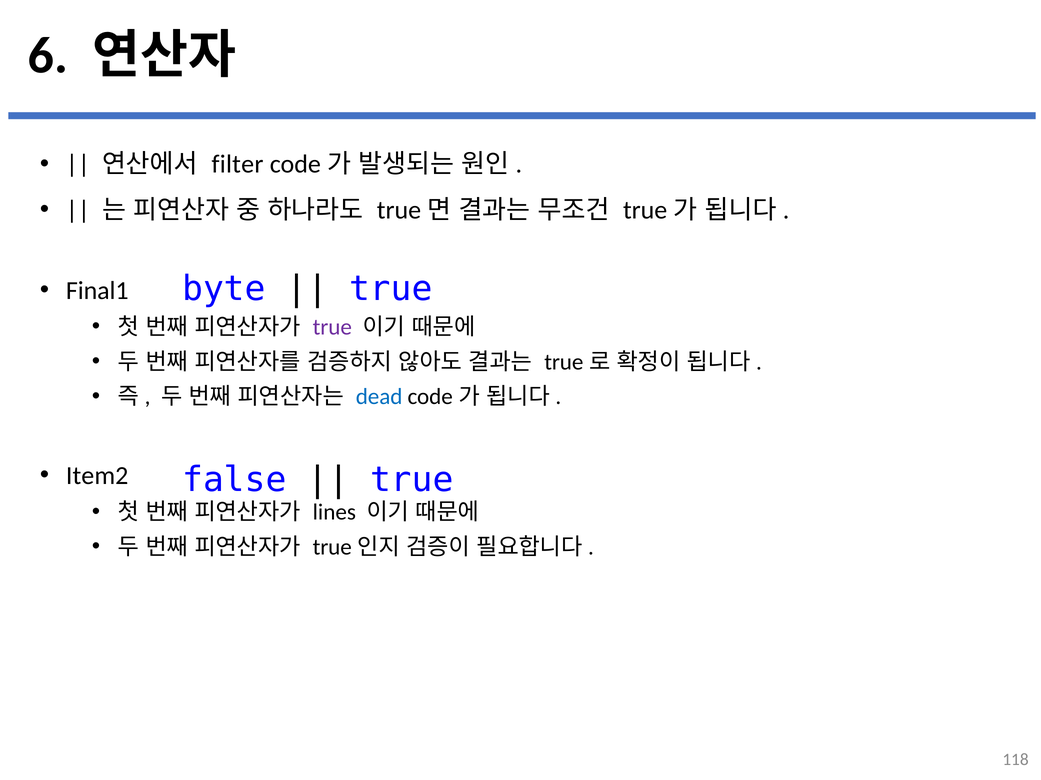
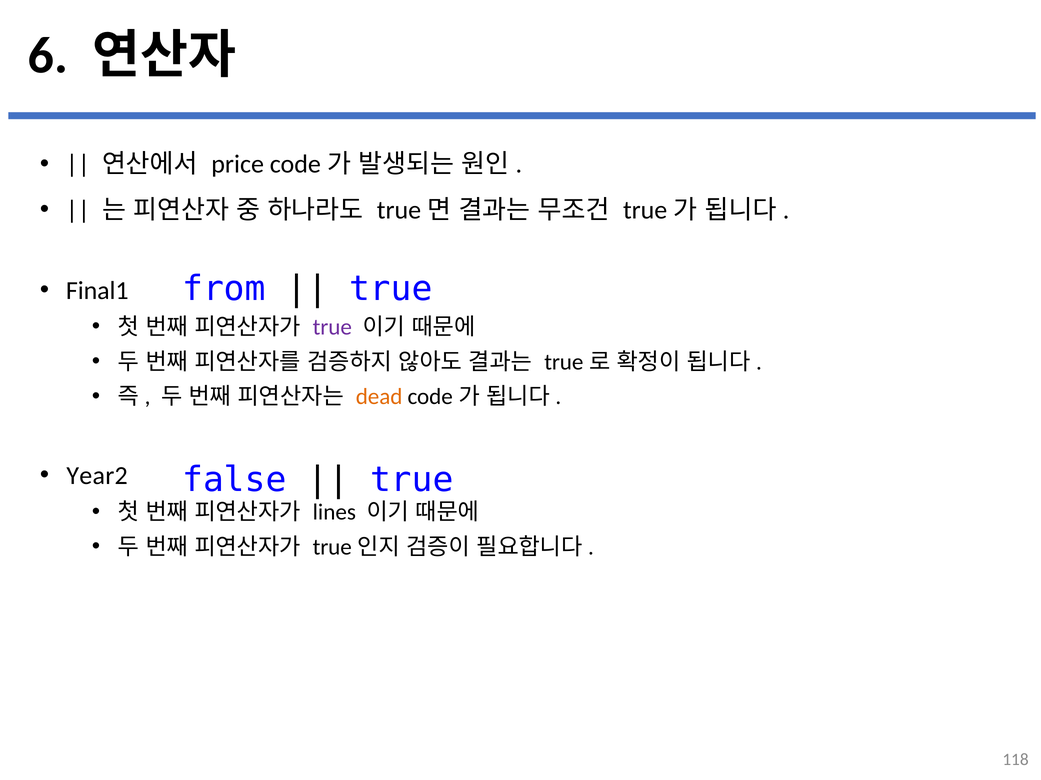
filter: filter -> price (238, 165)
byte: byte -> from (224, 289)
dead colour: blue -> orange (379, 397)
Item2: Item2 -> Year2 (97, 476)
